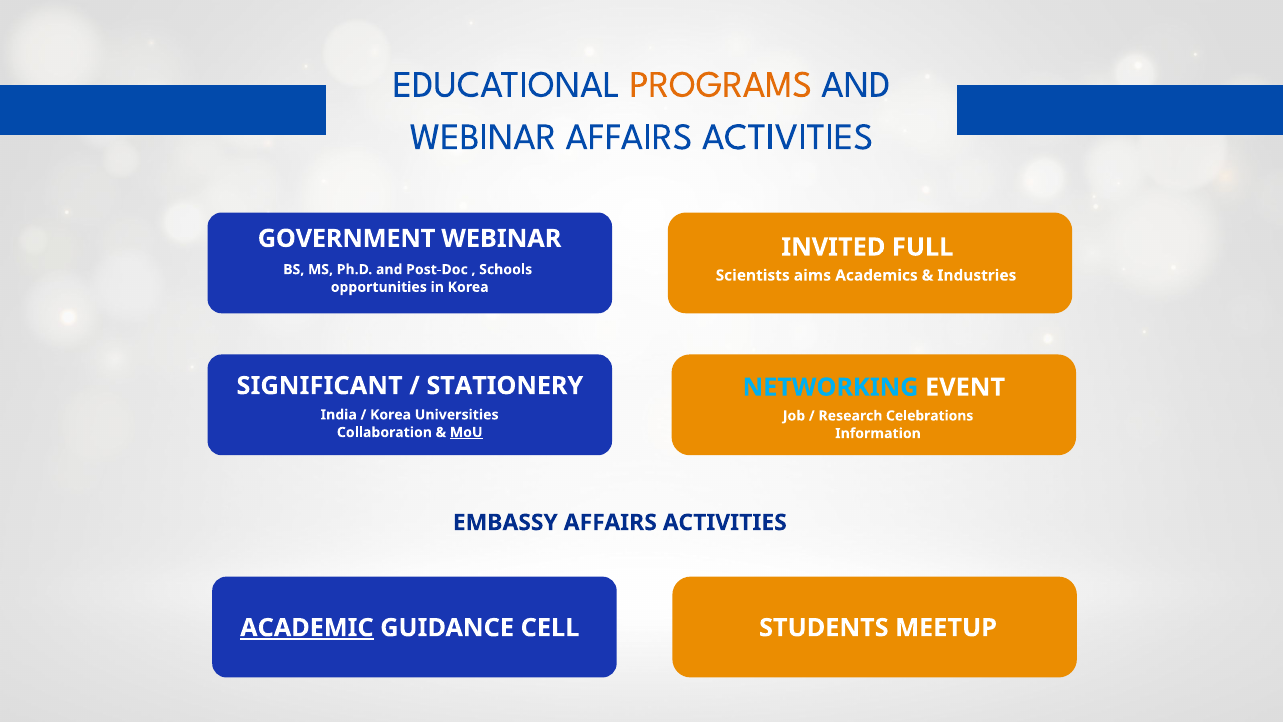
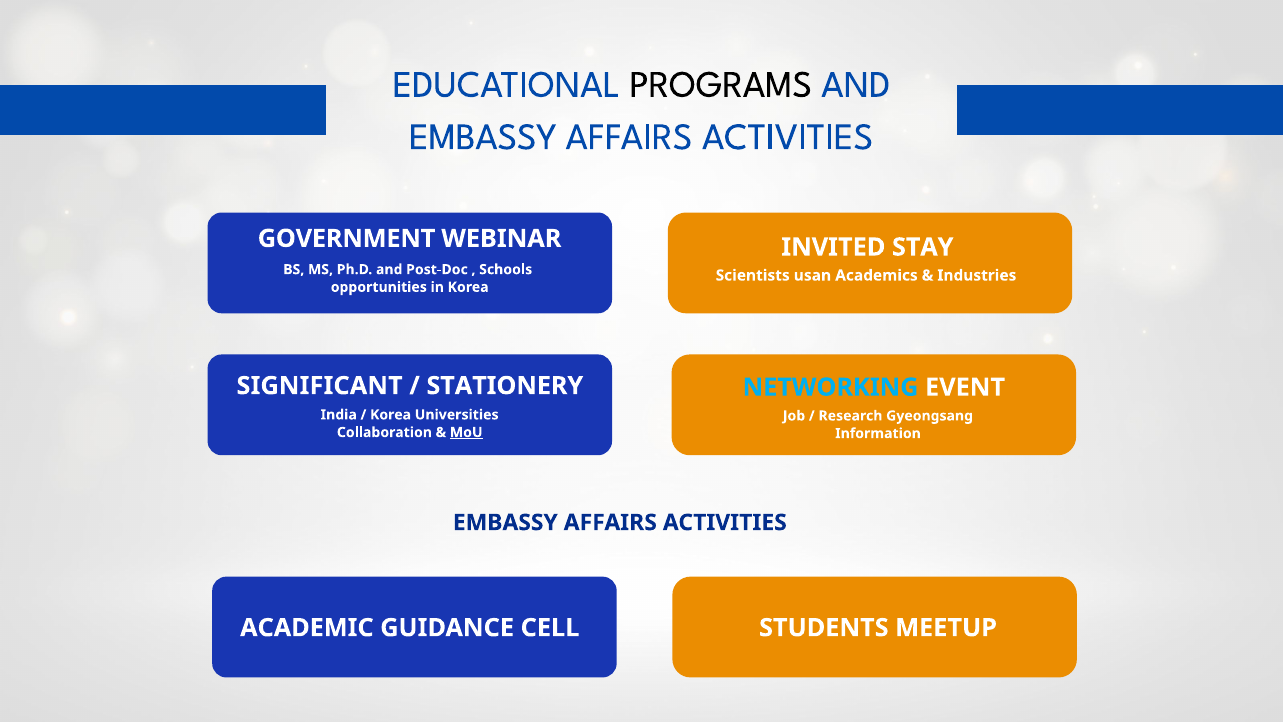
PROGRAMS colour: orange -> black (721, 84)
WEBINAR: WEBINAR -> EMBASSY (483, 137)
FULL: FULL -> STAY (923, 247)
aims: aims -> usan (812, 275)
Celebrations: Celebrations -> Gyeongsang (930, 416)
ACADEMIC underline: present -> none (307, 628)
